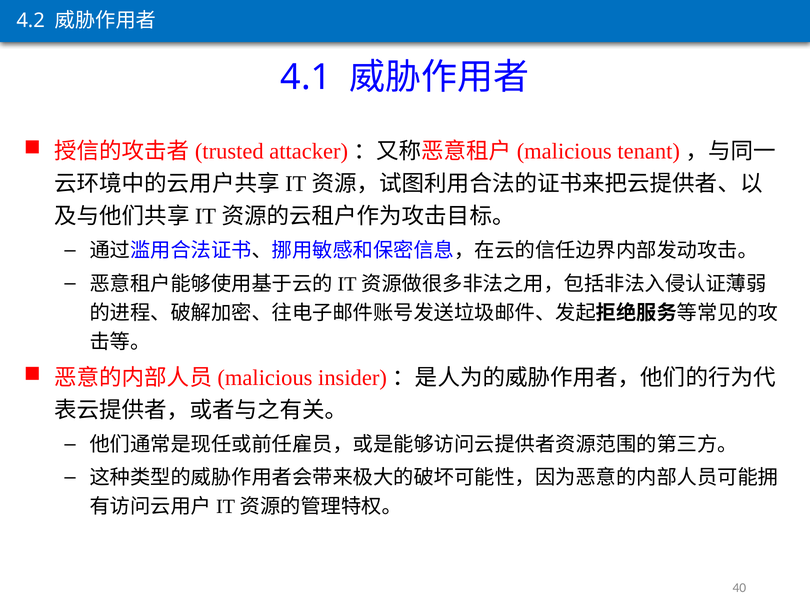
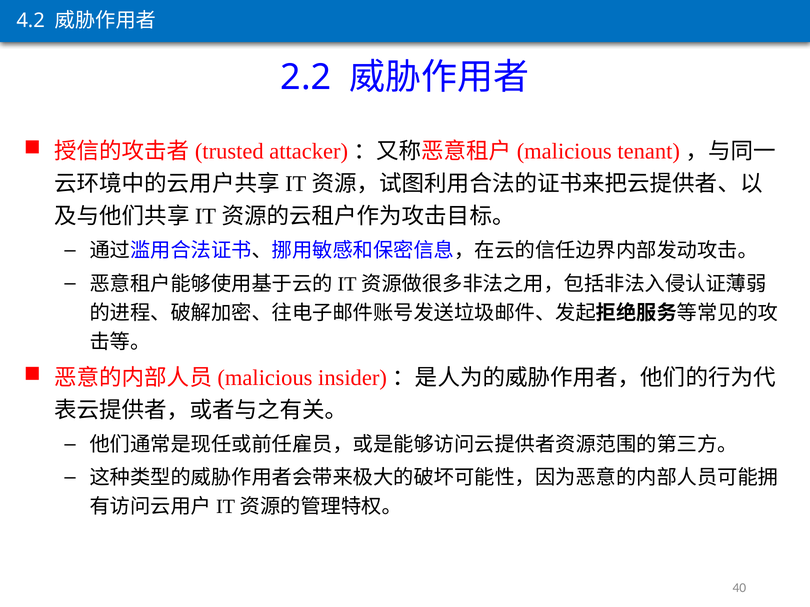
4.1: 4.1 -> 2.2 (306, 78)
